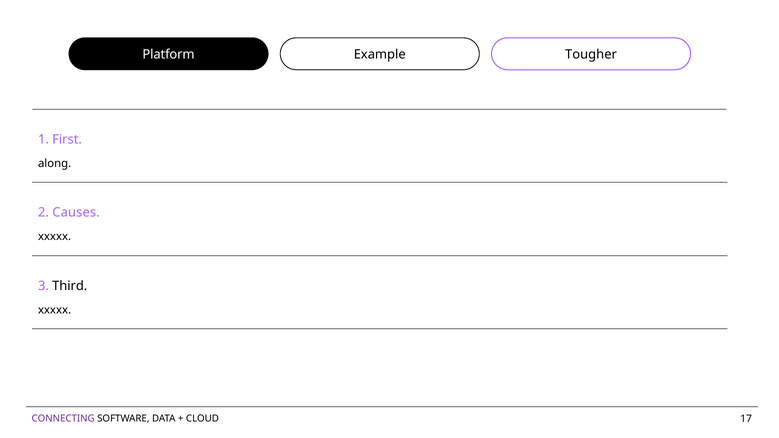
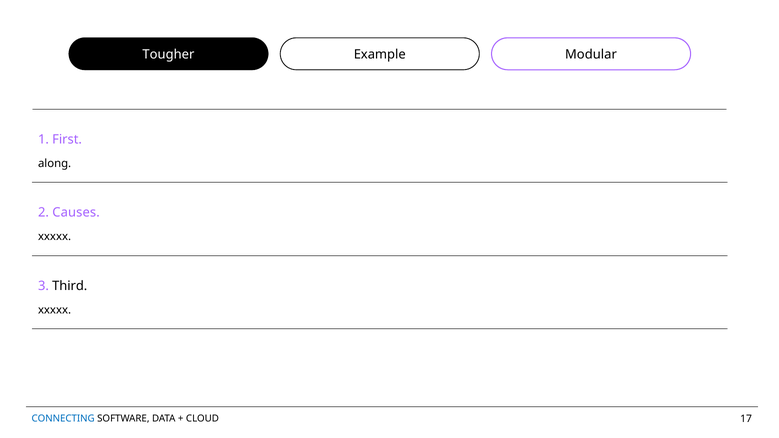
Platform: Platform -> Tougher (168, 55)
Tougher: Tougher -> Modular (591, 55)
CONNECTING colour: purple -> blue (63, 418)
